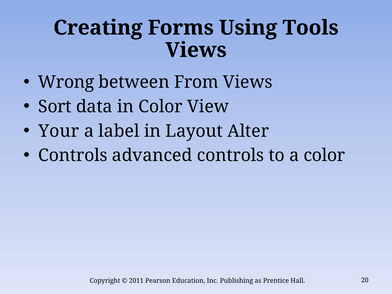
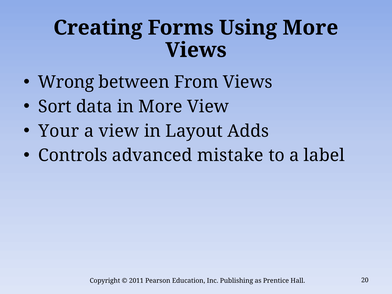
Using Tools: Tools -> More (310, 28)
in Color: Color -> More (160, 107)
a label: label -> view (119, 131)
Alter: Alter -> Adds (248, 131)
advanced controls: controls -> mistake (230, 155)
a color: color -> label (324, 155)
